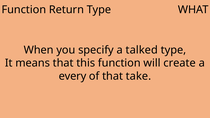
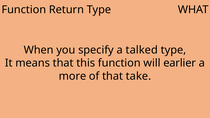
create: create -> earlier (180, 63)
every: every -> more (72, 76)
